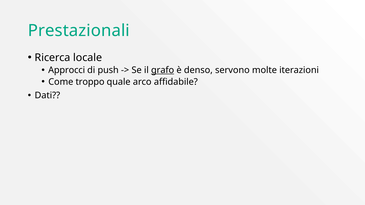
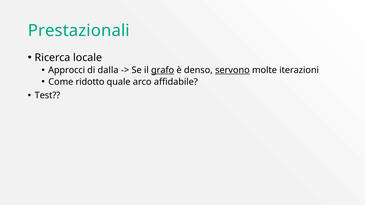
push: push -> dalla (108, 70)
servono underline: none -> present (232, 70)
troppo: troppo -> ridotto (90, 82)
Dati: Dati -> Test (47, 96)
